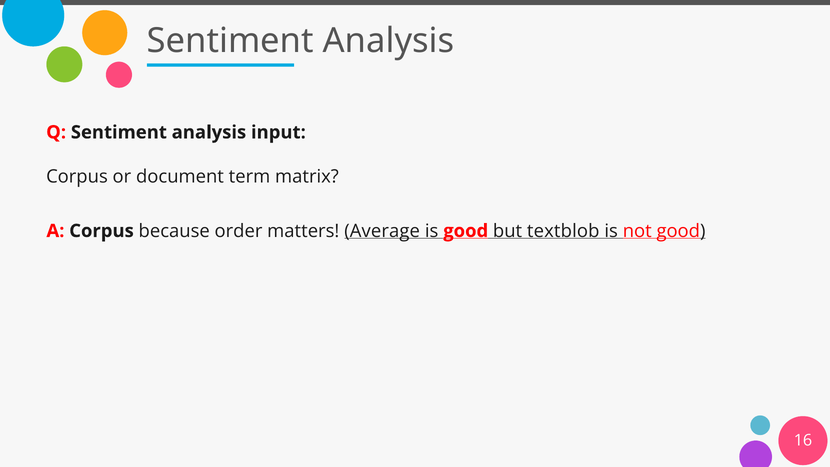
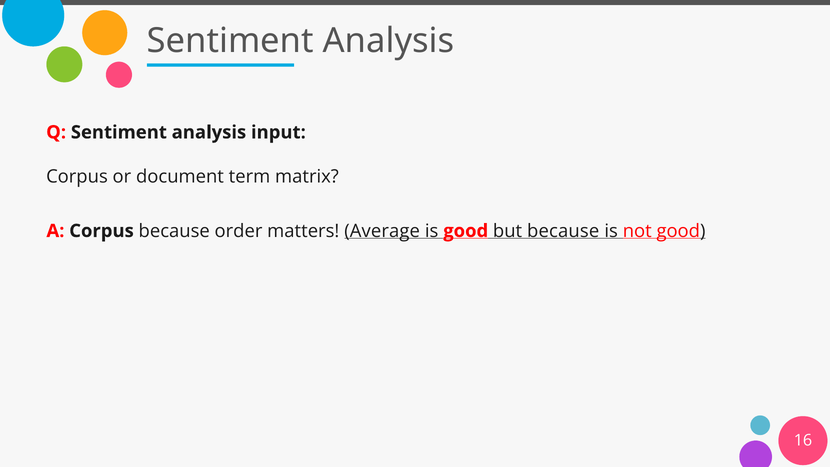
but textblob: textblob -> because (563, 231)
